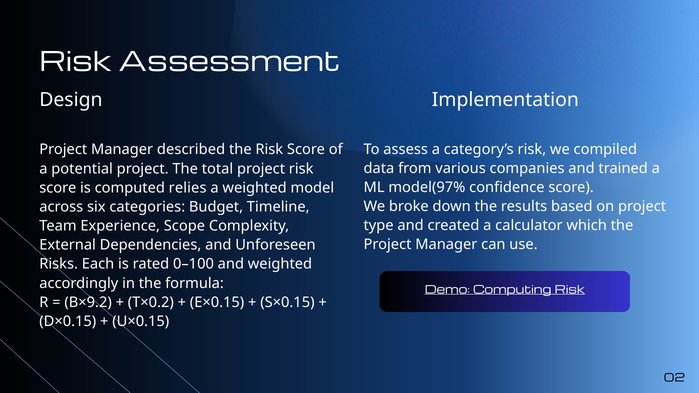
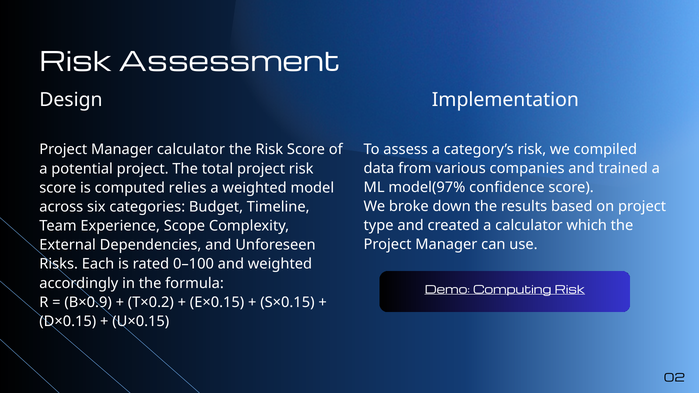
Manager described: described -> calculator (191, 150)
B×9.2: B×9.2 -> B×0.9 (88, 302)
